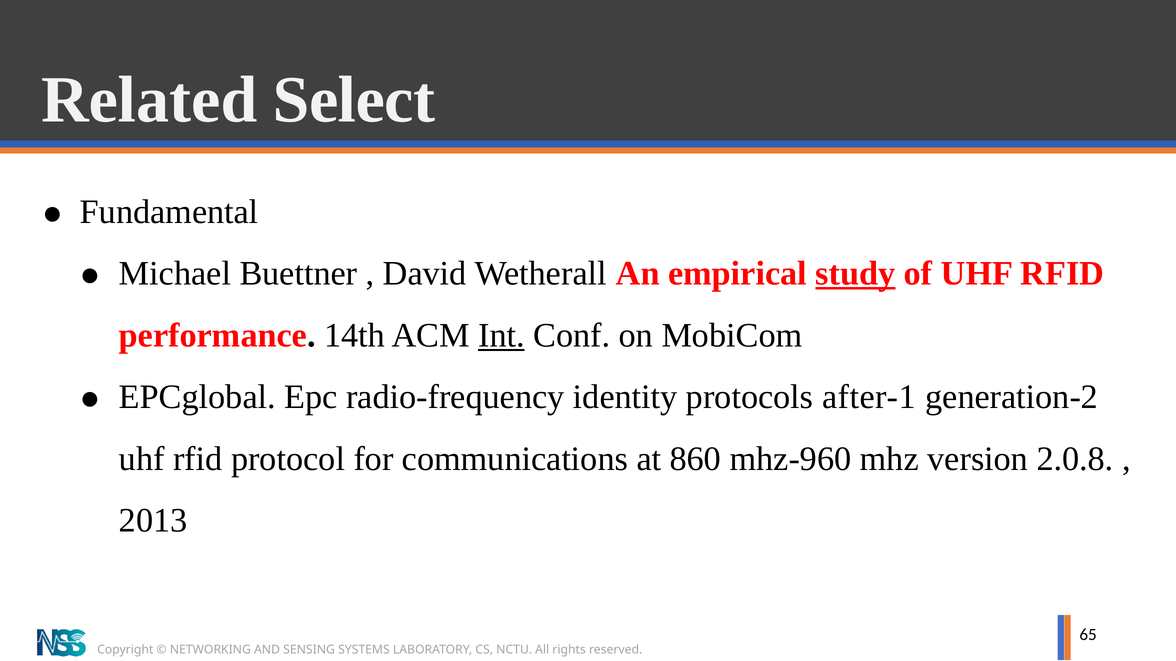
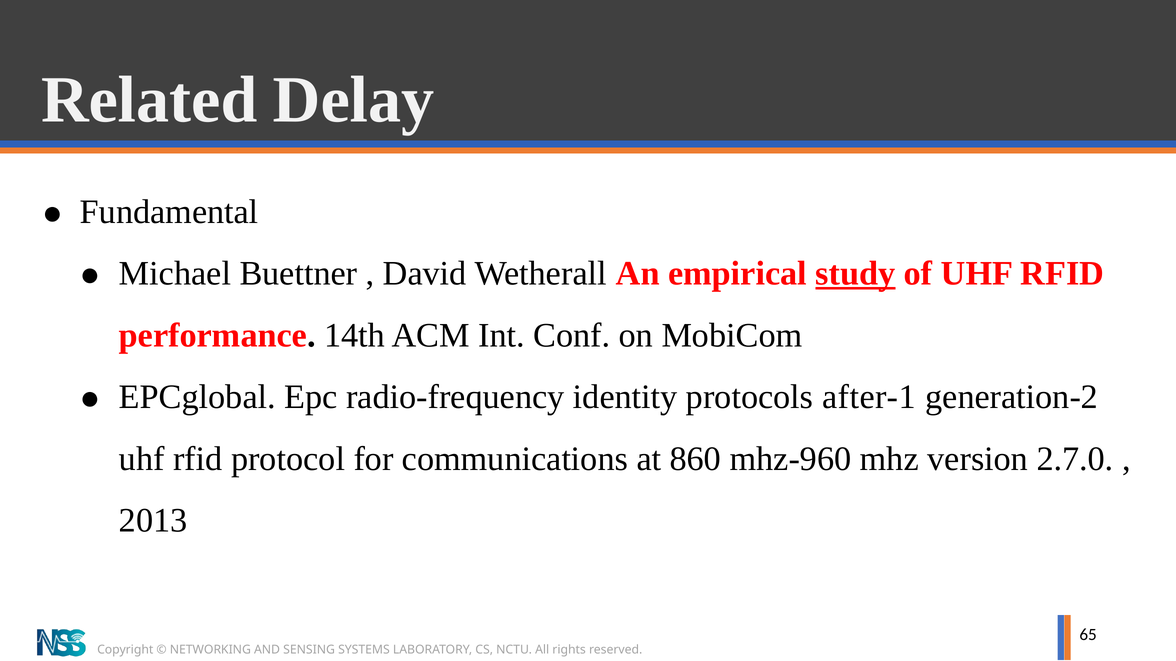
Select: Select -> Delay (354, 100)
Int underline: present -> none (501, 336)
2.0.8: 2.0.8 -> 2.7.0 (1075, 459)
